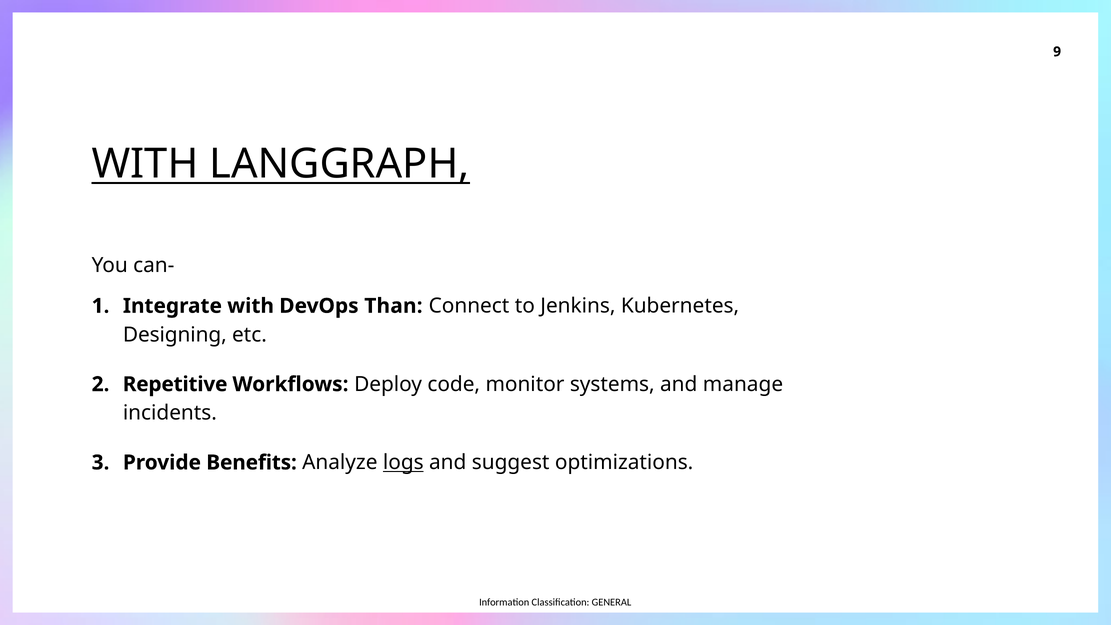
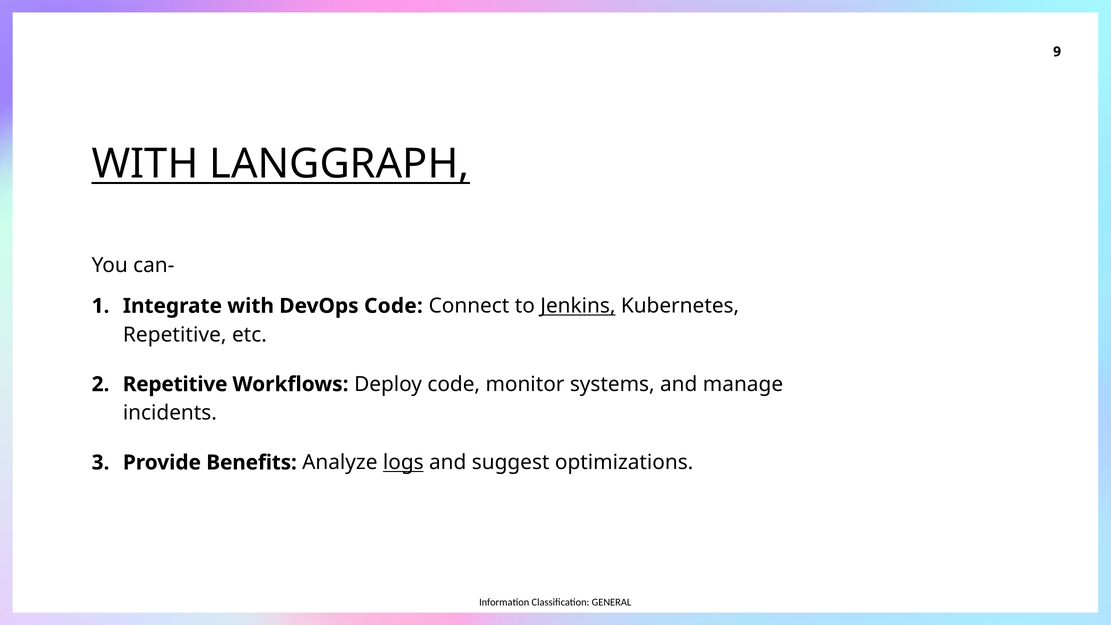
DevOps Than: Than -> Code (393, 306)
Jenkins underline: none -> present (578, 306)
Designing: Designing -> Repetitive (175, 335)
